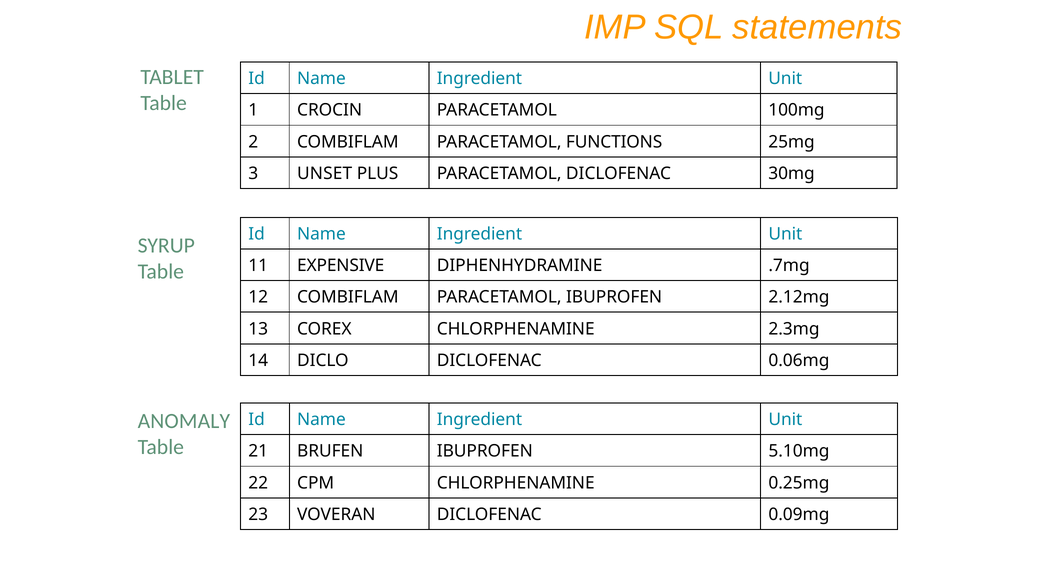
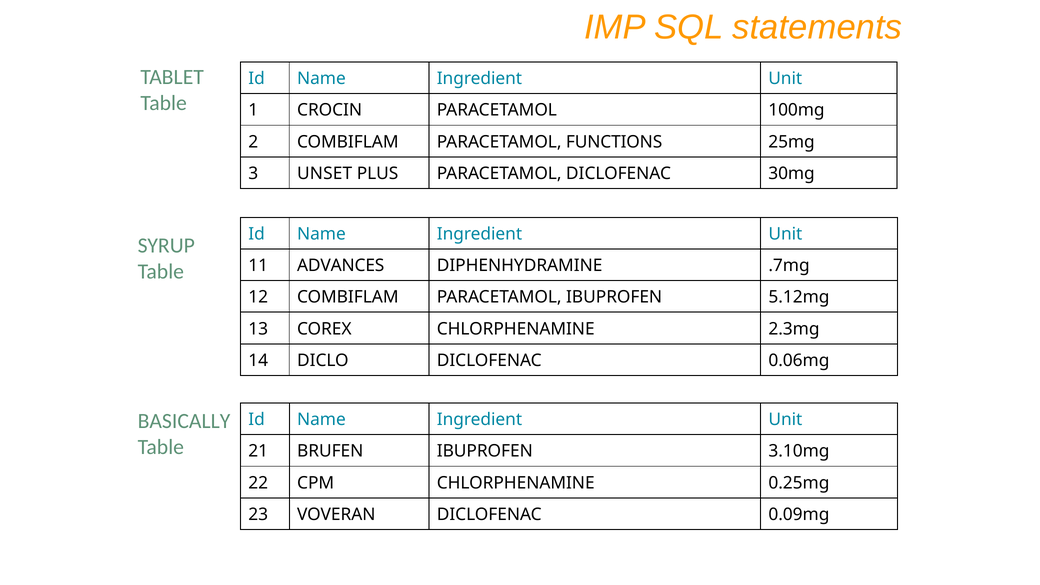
EXPENSIVE: EXPENSIVE -> ADVANCES (341, 266)
2.12mg: 2.12mg -> 5.12mg (799, 297)
ANOMALY: ANOMALY -> BASICALLY (184, 421)
5.10mg: 5.10mg -> 3.10mg (799, 451)
